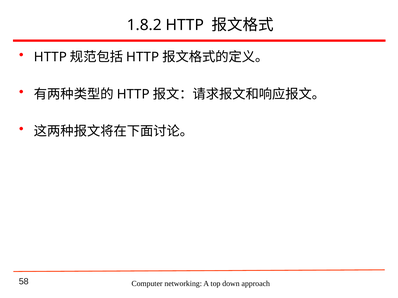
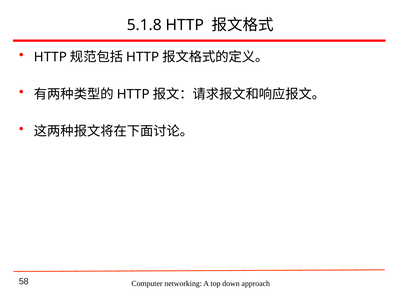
1.8.2: 1.8.2 -> 5.1.8 (144, 25)
